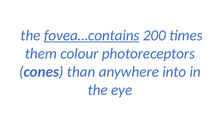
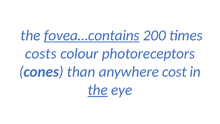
them: them -> costs (41, 53)
into: into -> cost (174, 72)
the underline: none -> present (98, 90)
